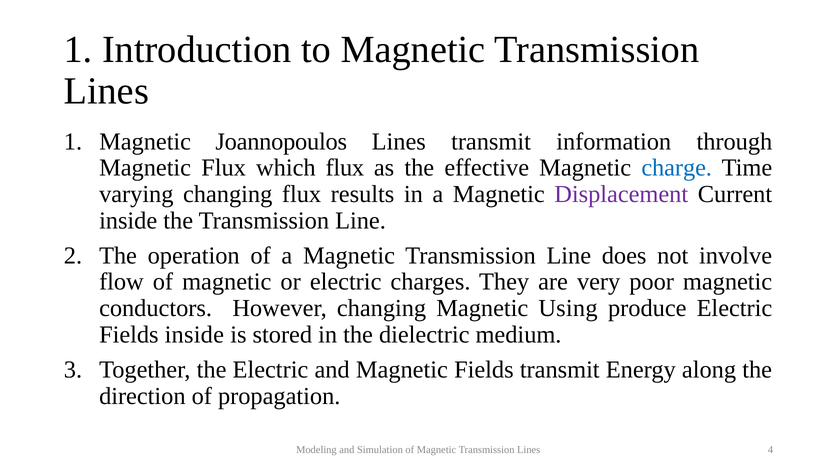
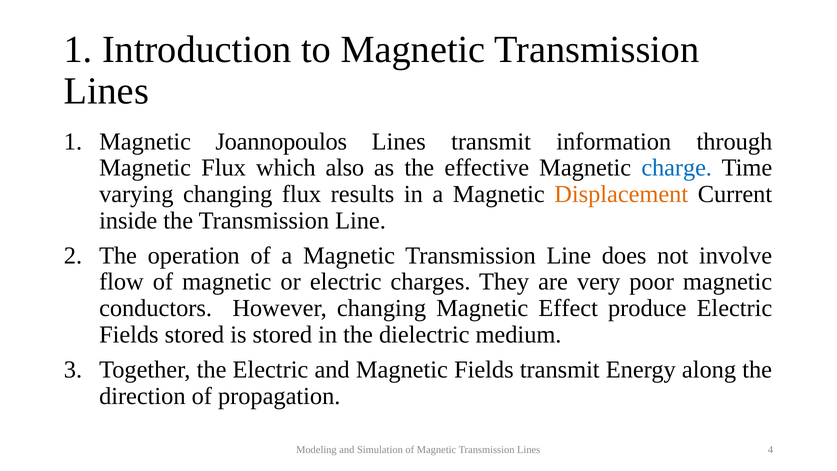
which flux: flux -> also (345, 168)
Displacement colour: purple -> orange (621, 194)
Using: Using -> Effect (568, 308)
Fields inside: inside -> stored (194, 334)
